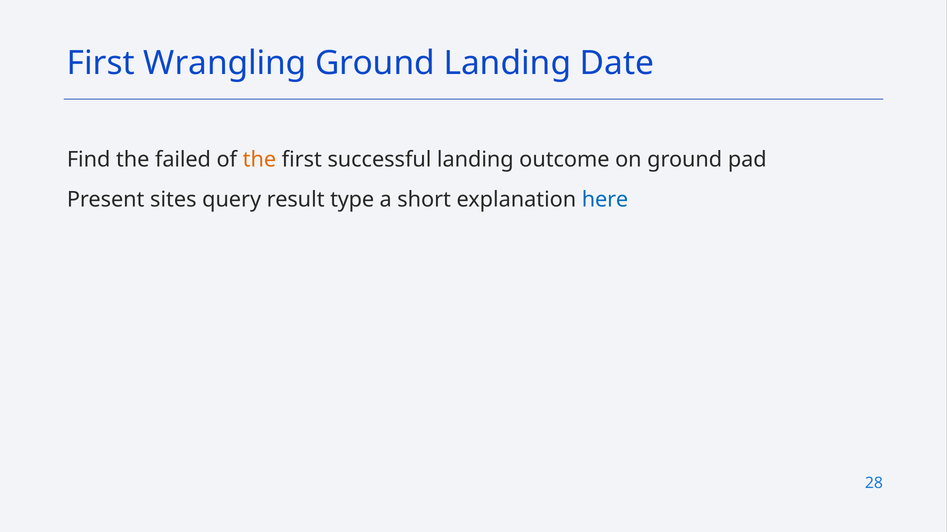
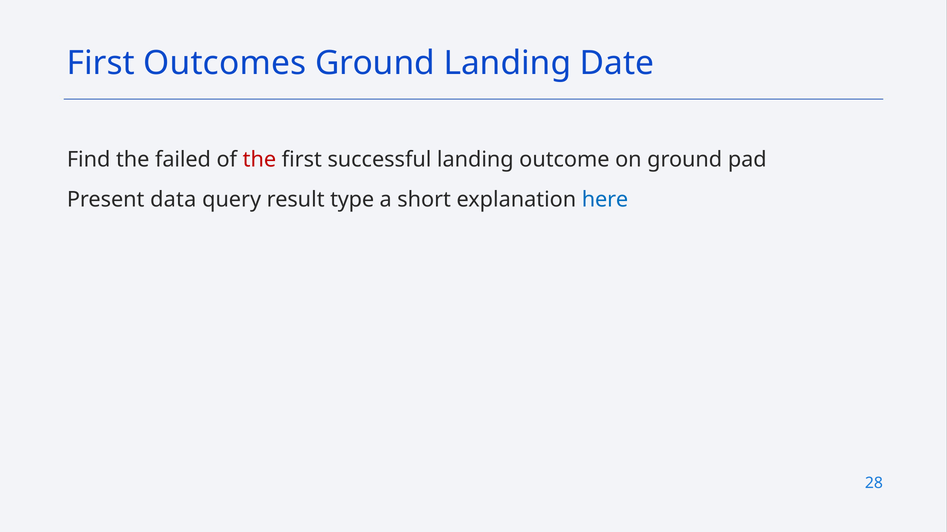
Wrangling: Wrangling -> Outcomes (225, 63)
the colour: orange -> red (259, 160)
sites: sites -> data (173, 200)
